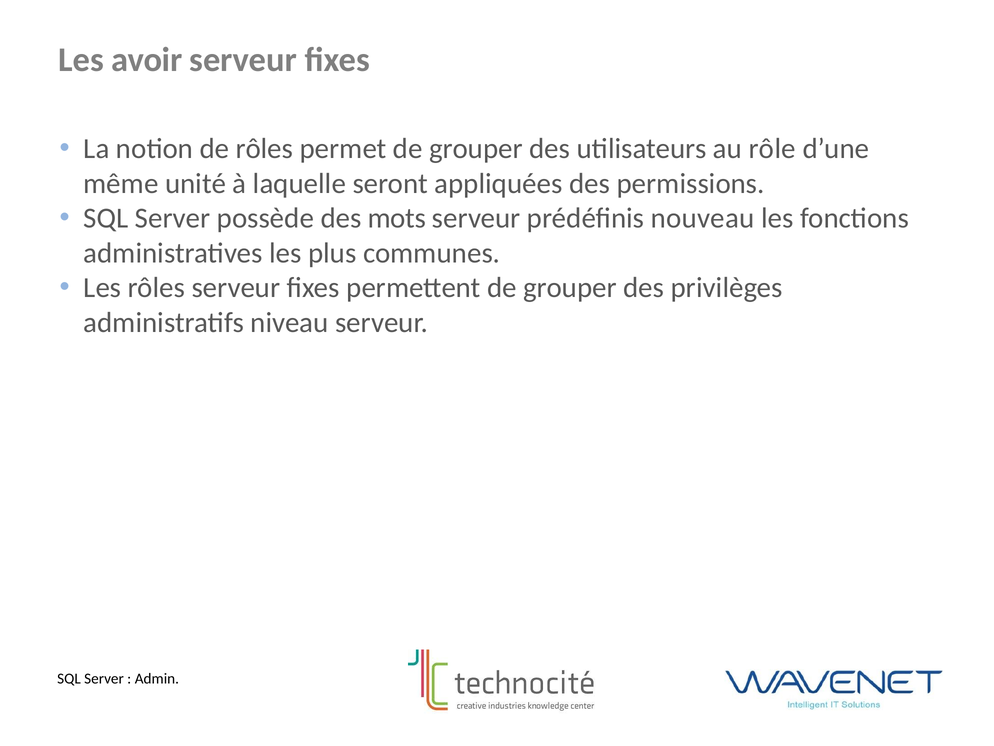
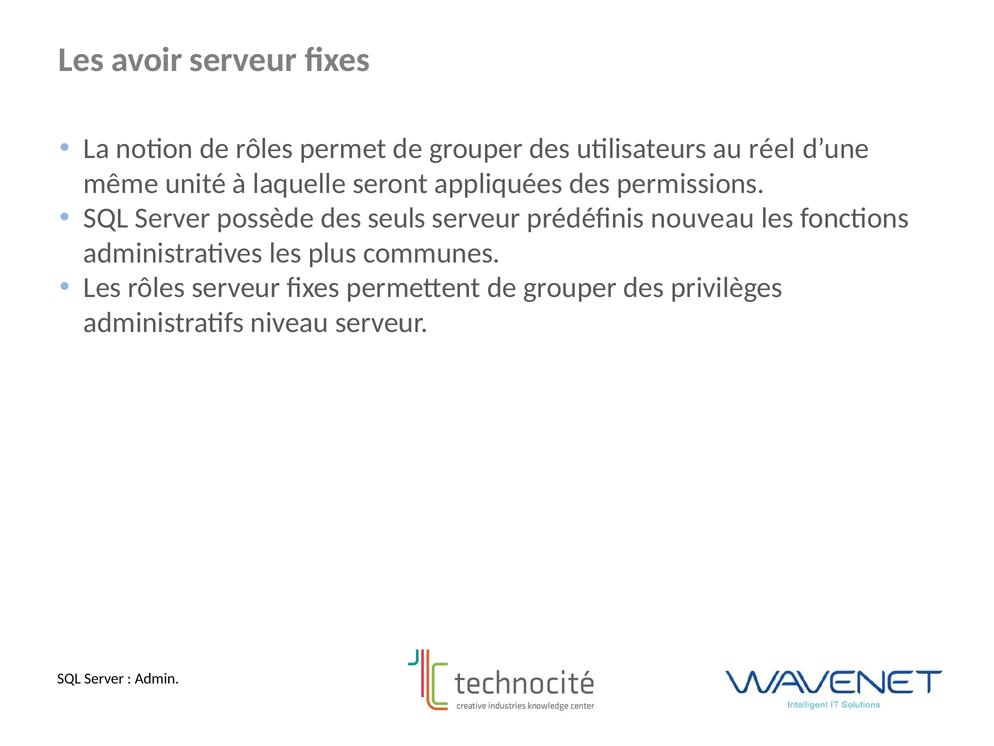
rôle: rôle -> réel (772, 149)
mots: mots -> seuls (397, 218)
